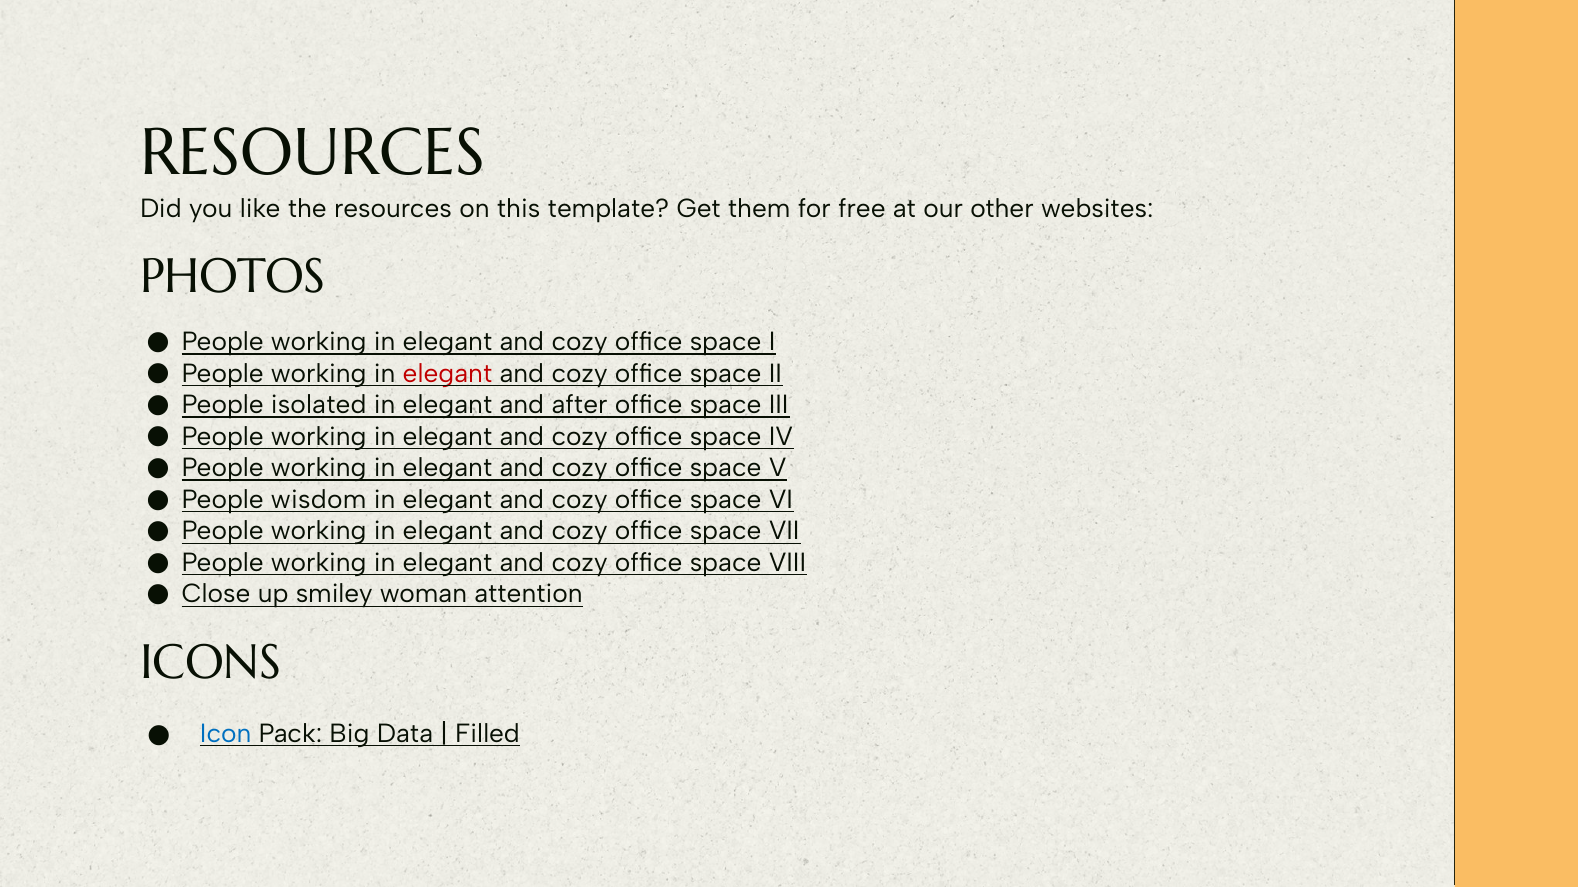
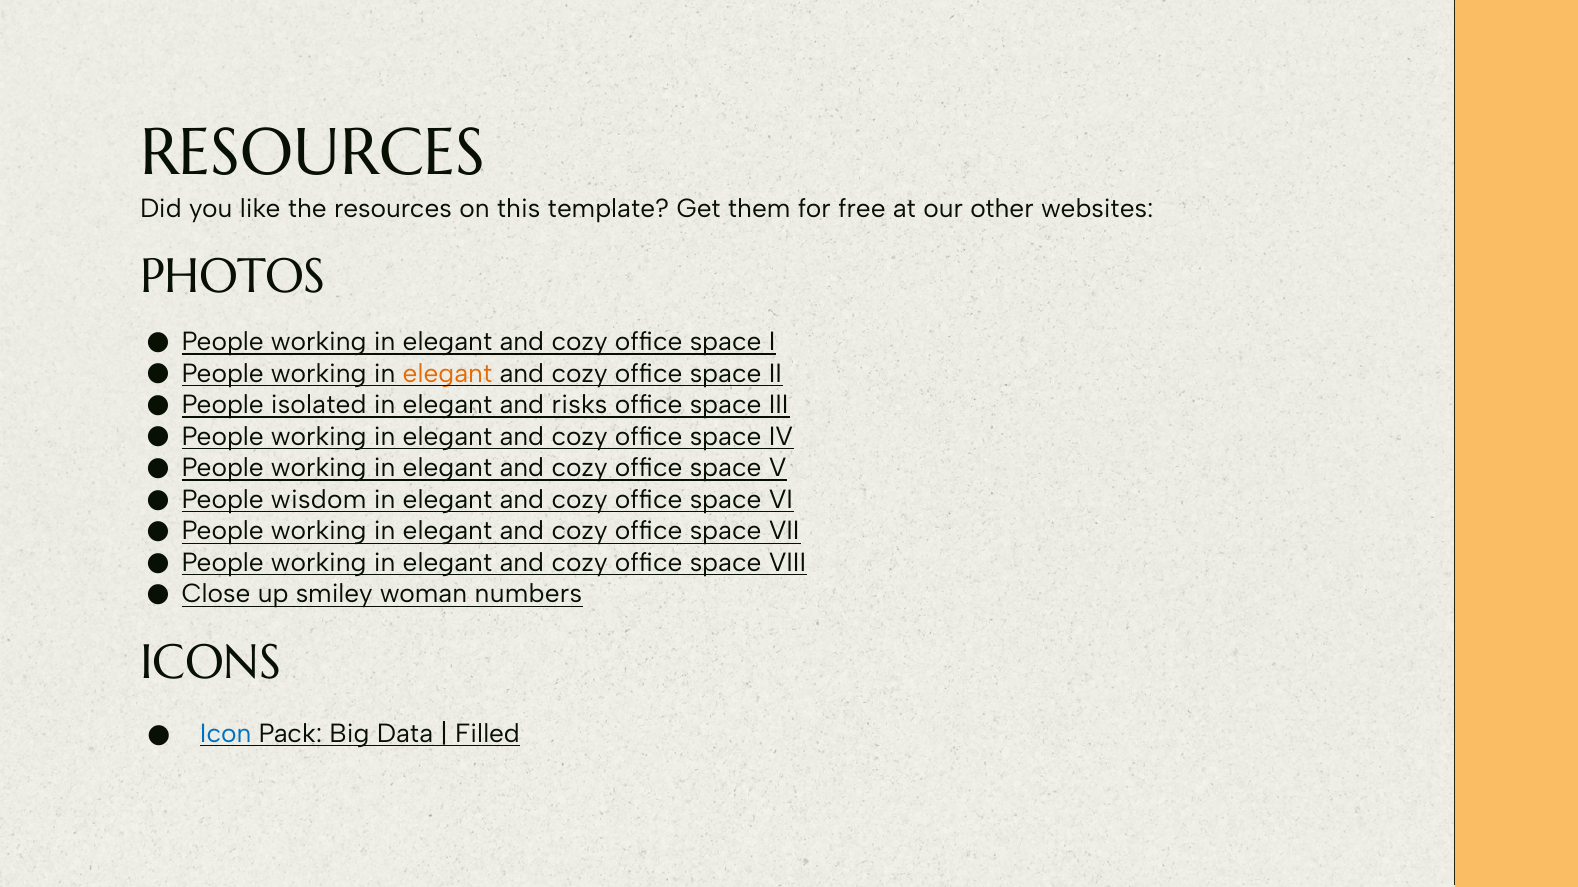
elegant colour: red -> orange (448, 374)
after: after -> risks (579, 405)
attention: attention -> numbers (528, 595)
